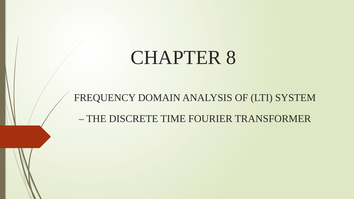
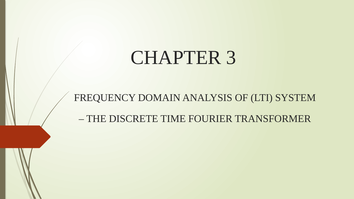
8: 8 -> 3 (231, 57)
